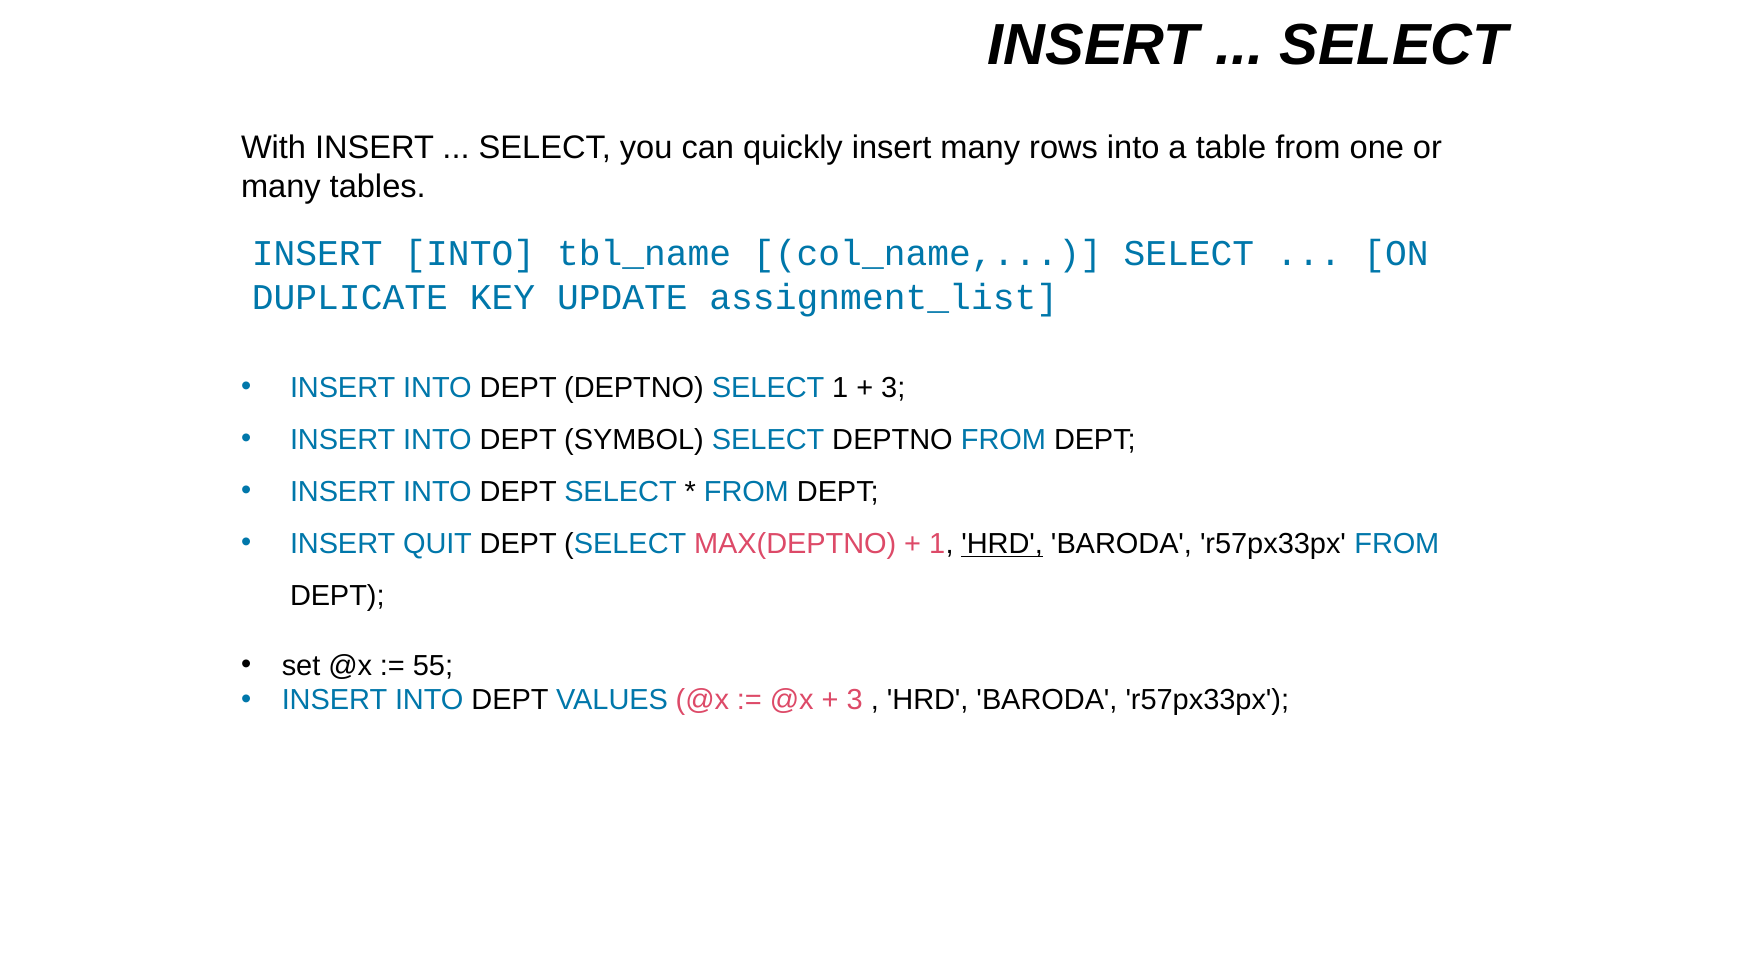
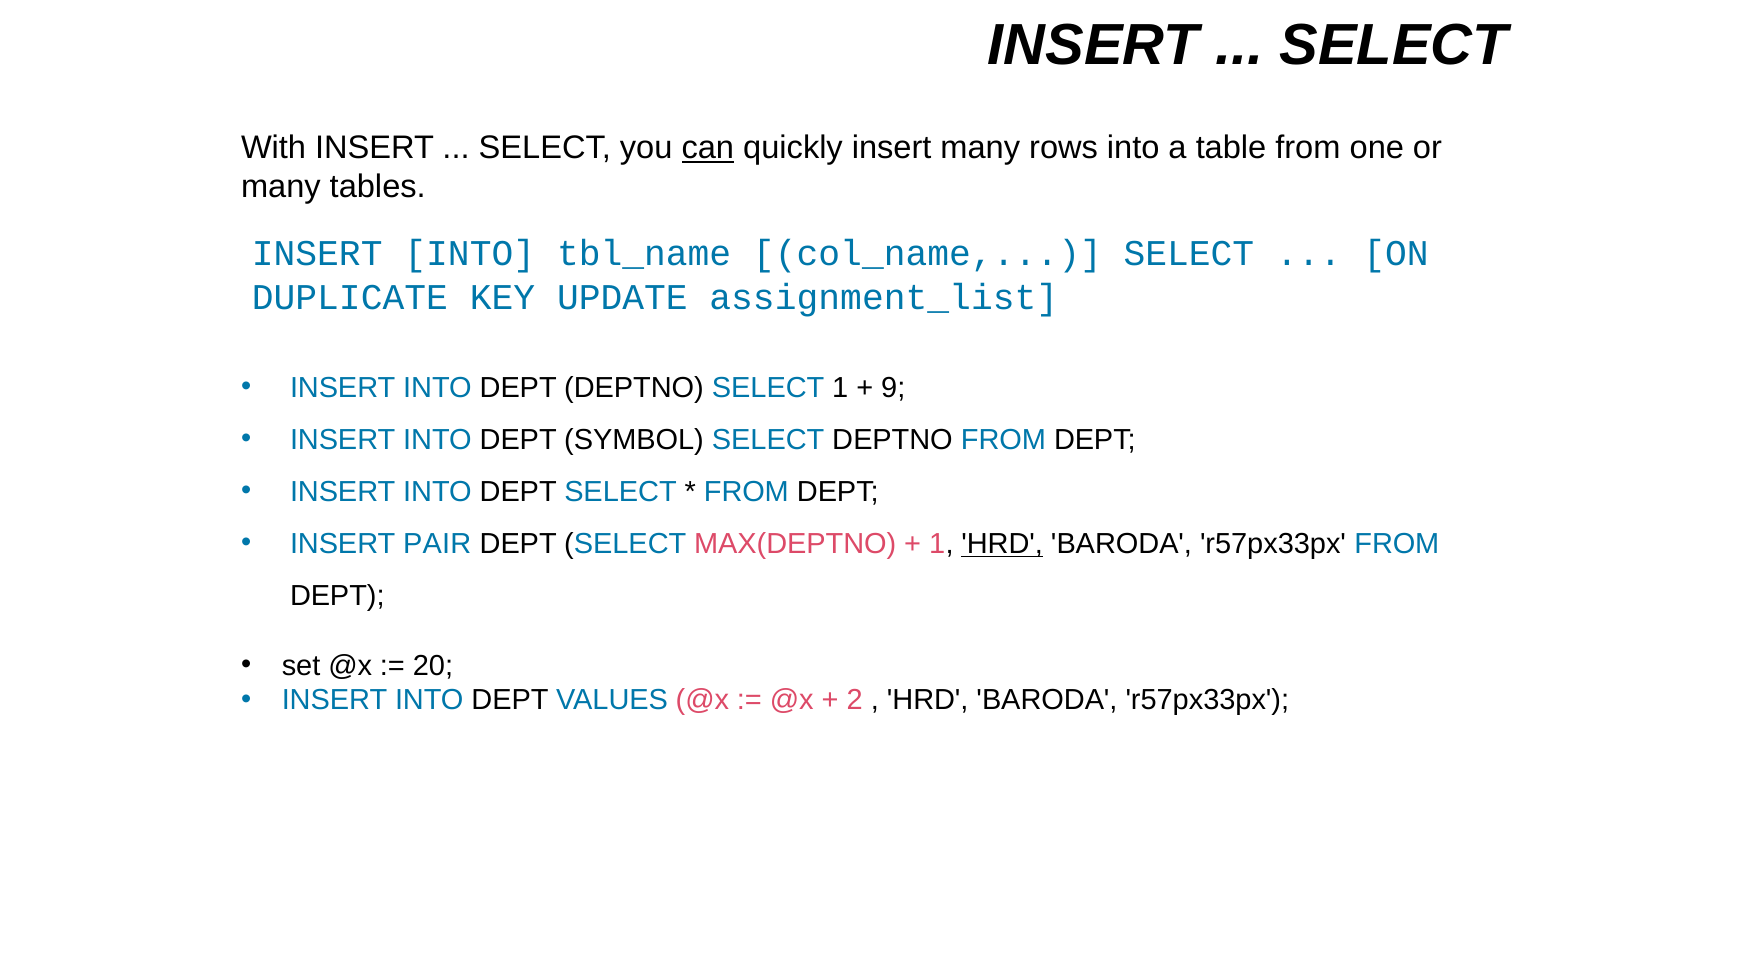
can underline: none -> present (708, 148)
3: 3 -> 9 (893, 388)
QUIT: QUIT -> PAIR (437, 544)
55: 55 -> 20 (433, 666)
3: 3 -> 2 (855, 701)
